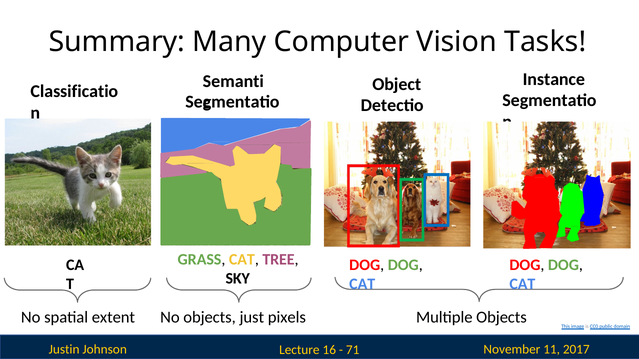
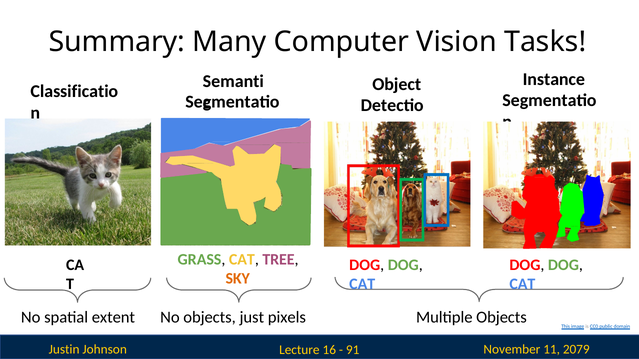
SKY colour: black -> orange (238, 279)
2017: 2017 -> 2079 (576, 350)
71: 71 -> 91 (353, 350)
